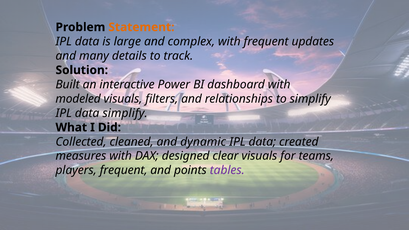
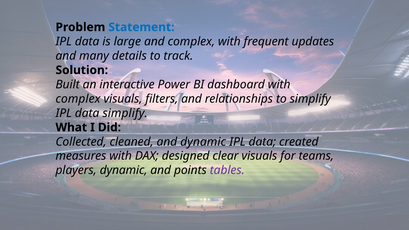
Statement colour: orange -> blue (141, 27)
modeled: modeled -> complex (78, 99)
players frequent: frequent -> dynamic (124, 170)
